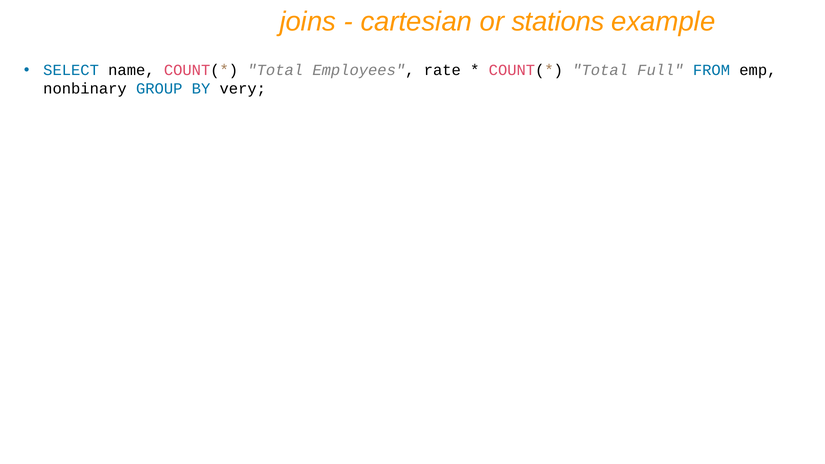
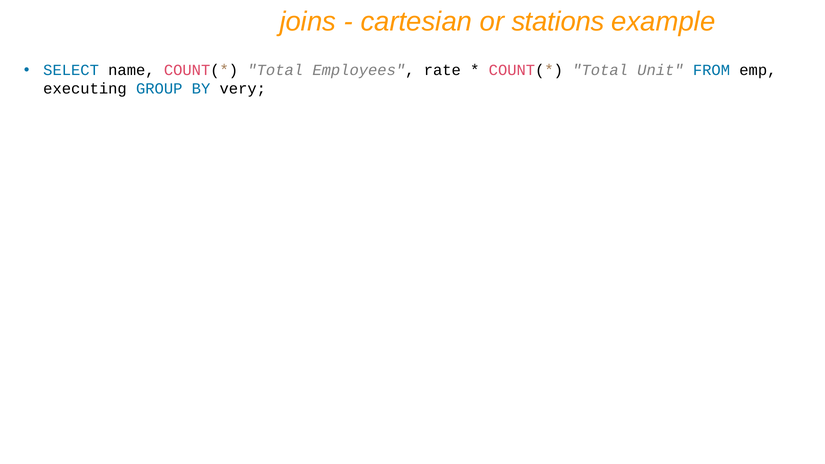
Full: Full -> Unit (660, 70)
nonbinary: nonbinary -> executing (85, 89)
